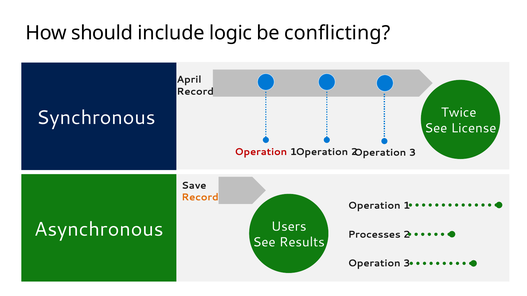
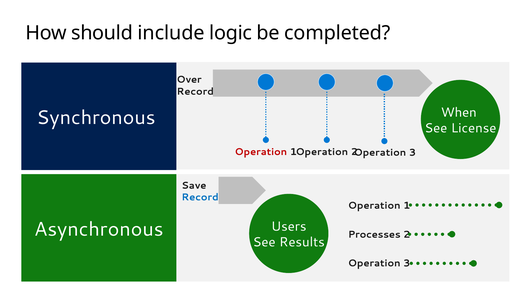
conflicting: conflicting -> completed (337, 33)
April: April -> Over (189, 80)
Twice: Twice -> When (459, 113)
Record colour: orange -> blue (200, 198)
